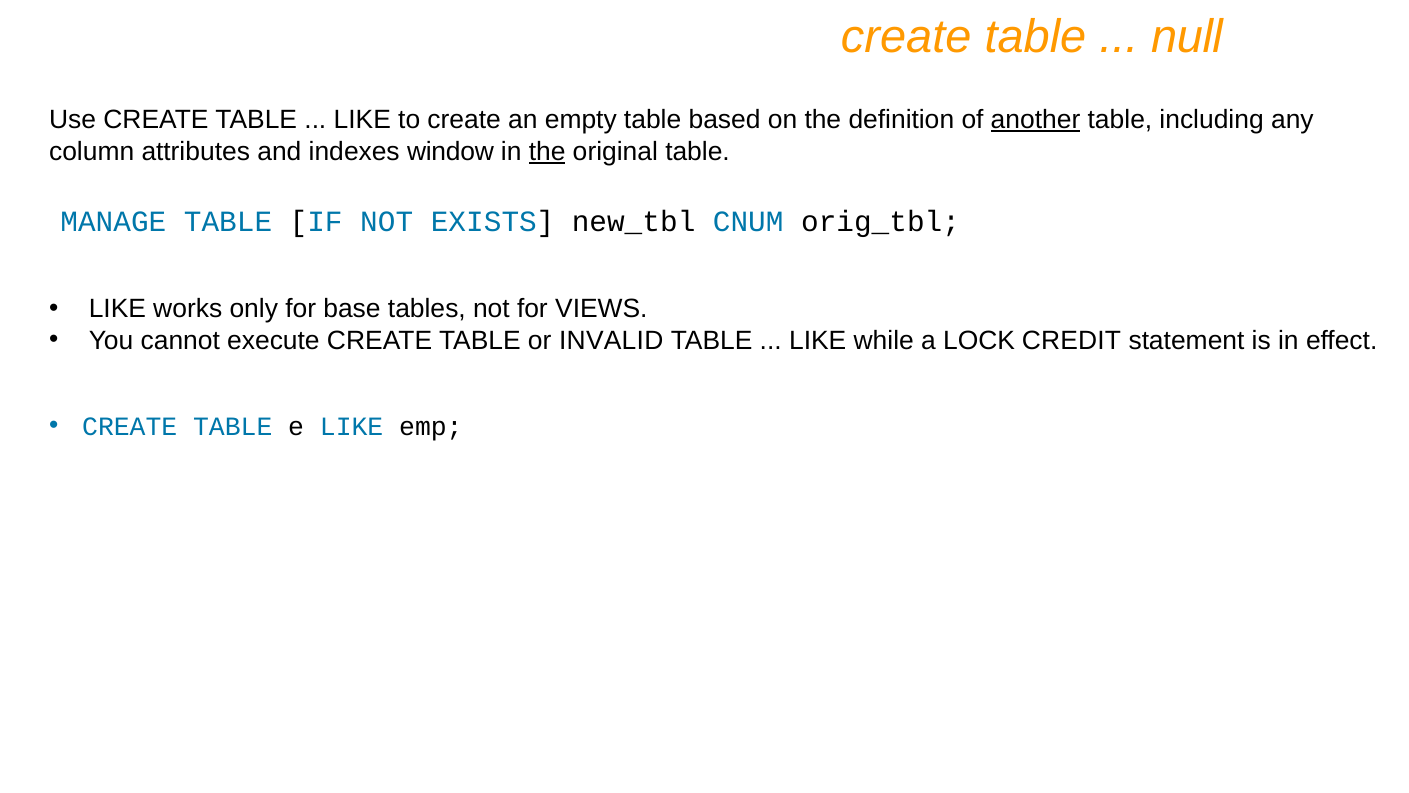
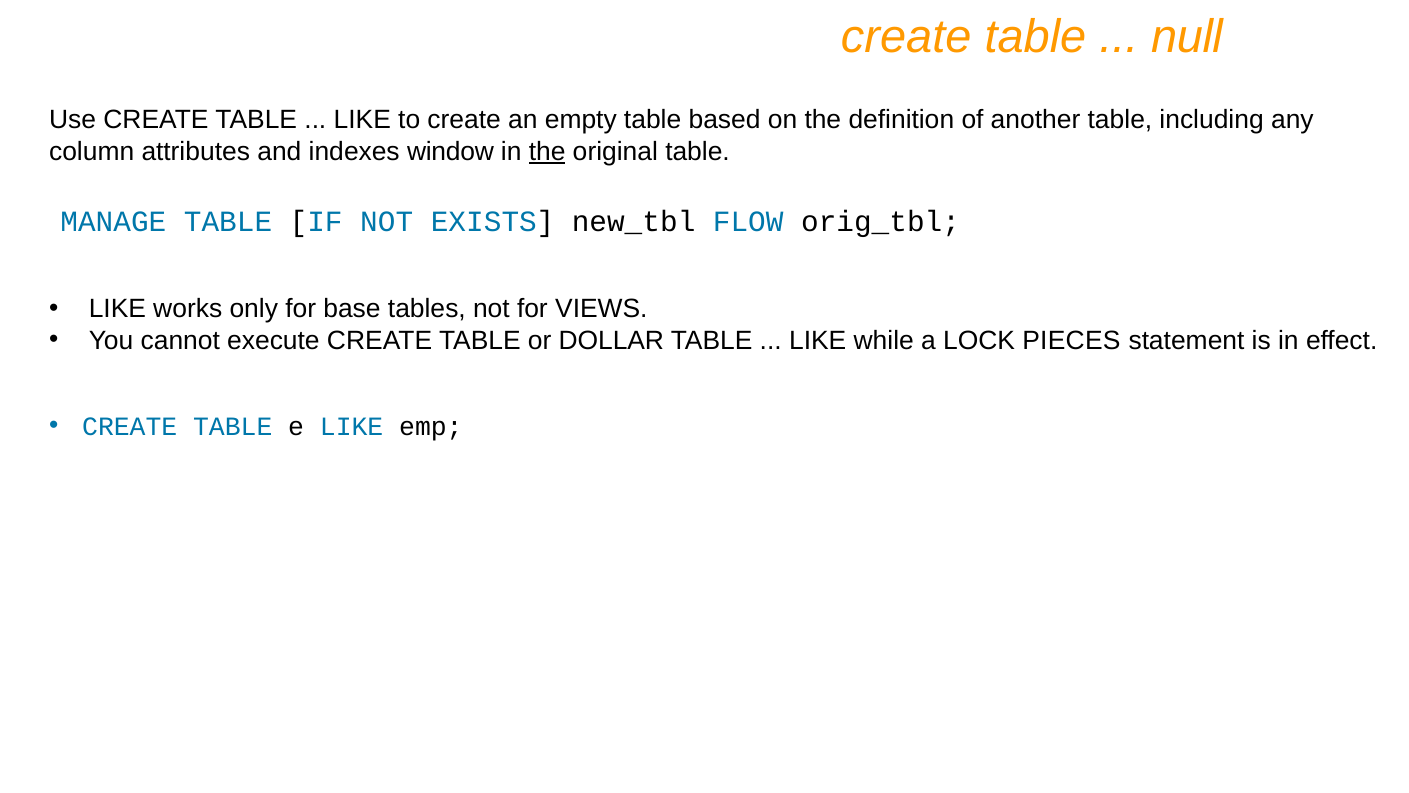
another underline: present -> none (1036, 120)
CNUM: CNUM -> FLOW (748, 221)
INVALID: INVALID -> DOLLAR (611, 340)
CREDIT: CREDIT -> PIECES (1071, 340)
